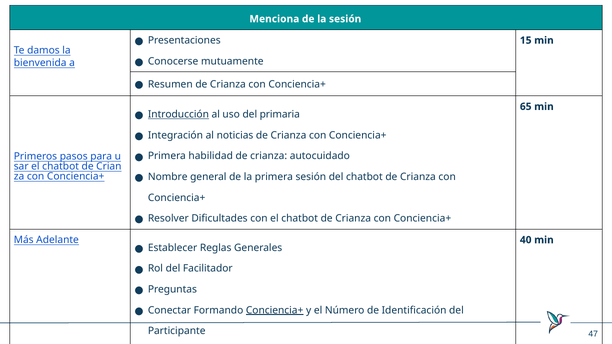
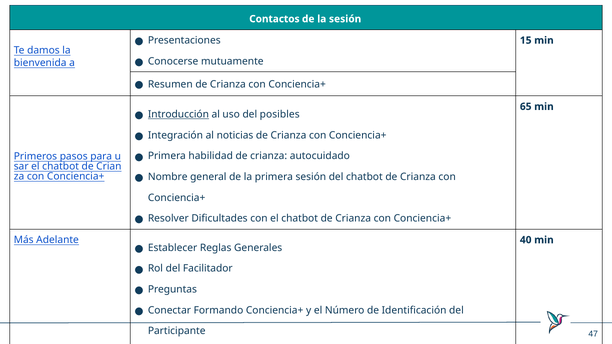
Menciona: Menciona -> Contactos (274, 19)
primaria: primaria -> posibles (280, 115)
Conciencia+ underline: present -> none (275, 310)
